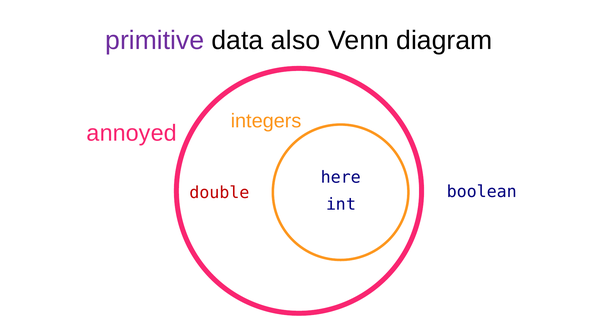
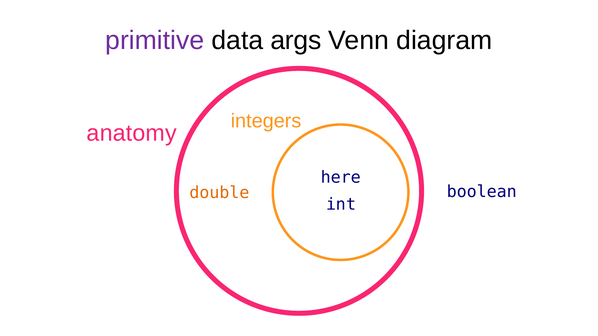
also: also -> args (296, 40)
annoyed: annoyed -> anatomy (132, 133)
double colour: red -> orange (220, 193)
